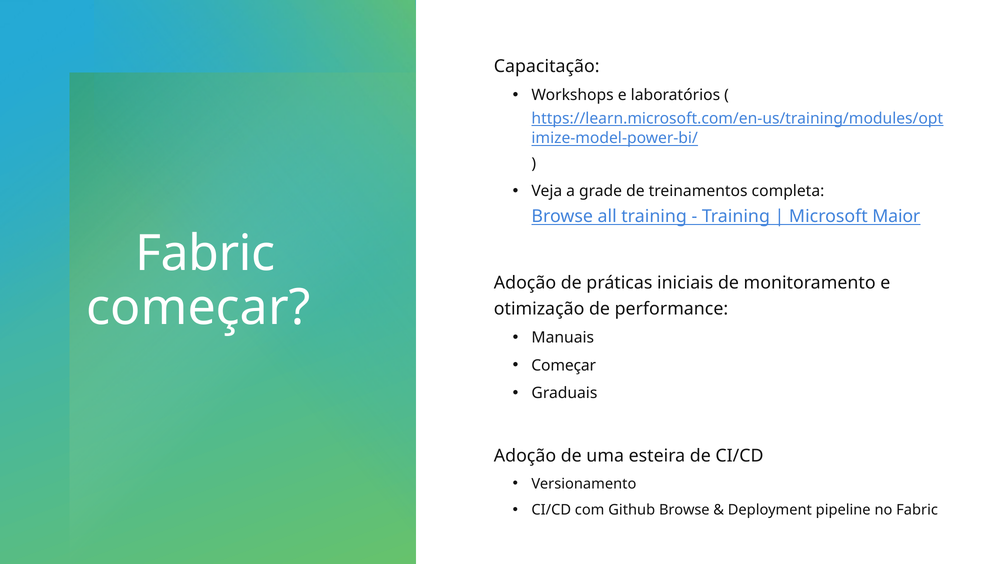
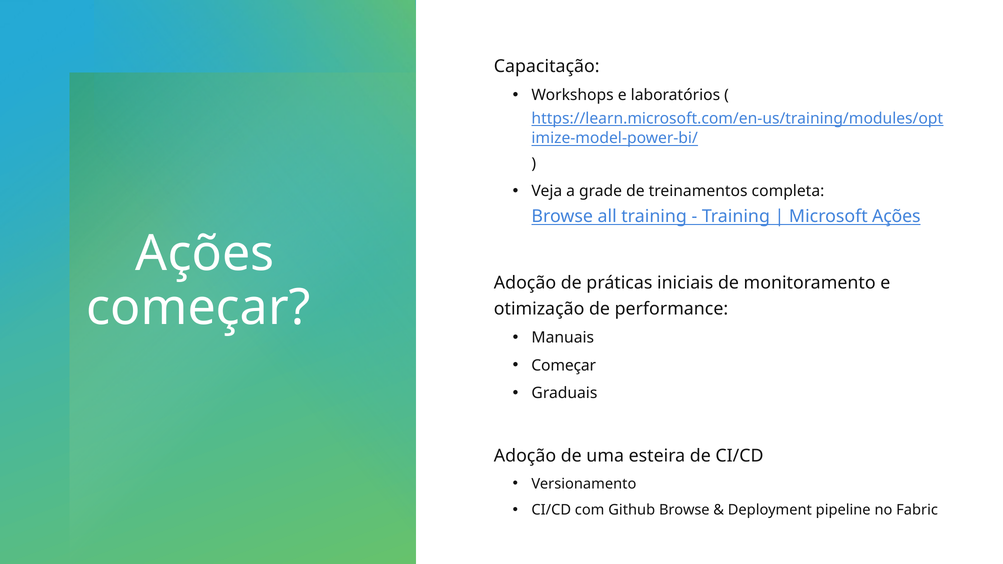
Microsoft Maior: Maior -> Ações (896, 216)
Fabric: Fabric -> Ações (205, 254)
